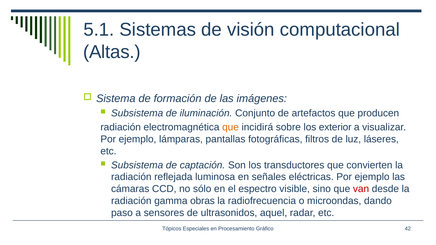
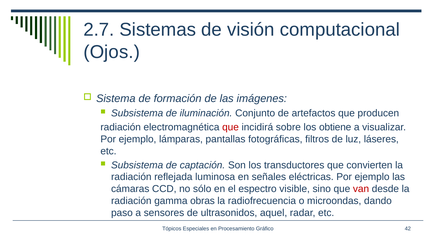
5.1: 5.1 -> 2.7 (99, 30)
Altas: Altas -> Ojos (112, 52)
que colour: orange -> red (231, 127)
exterior: exterior -> obtiene (335, 127)
